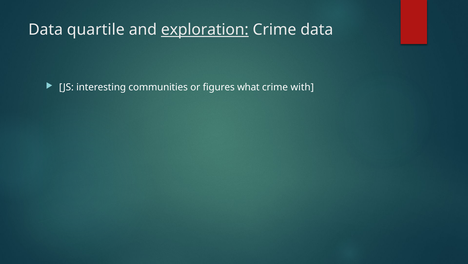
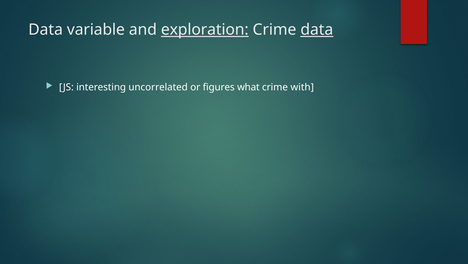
quartile: quartile -> variable (96, 30)
data underline: none -> present (317, 30)
communities: communities -> uncorrelated (158, 87)
